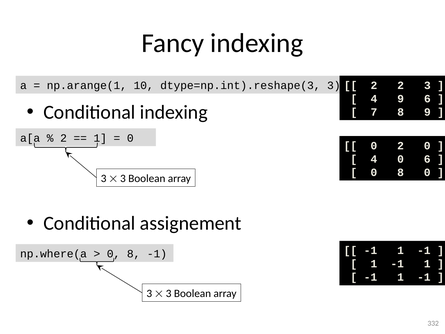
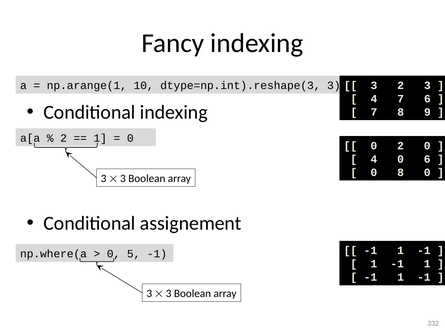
2: 2 -> 3 (374, 85)
4 9: 9 -> 7 (401, 99)
8: 8 -> 5 (134, 254)
